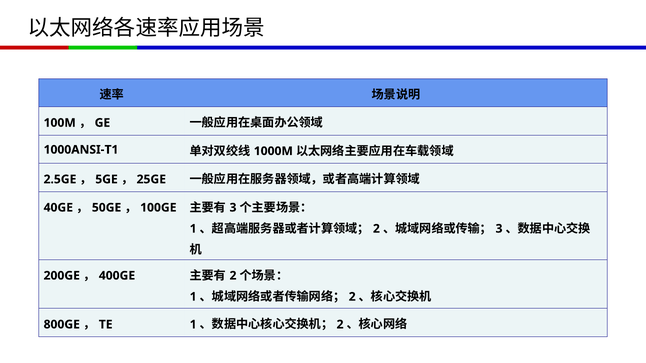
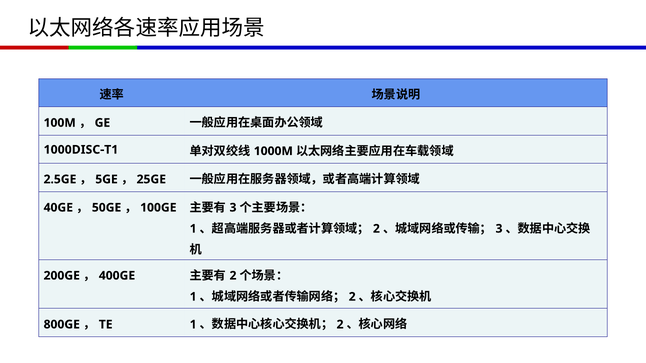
1000ANSI-T1: 1000ANSI-T1 -> 1000DISC-T1 (81, 150)
